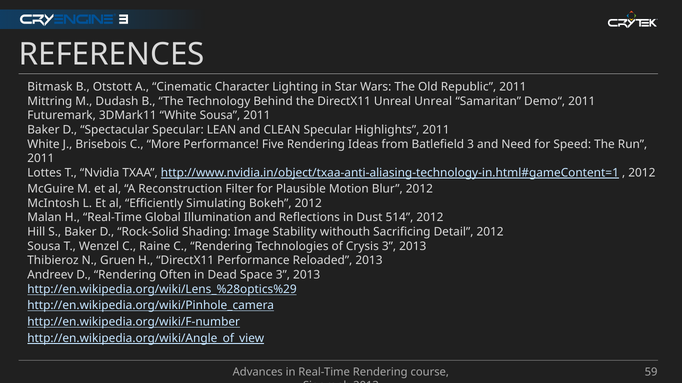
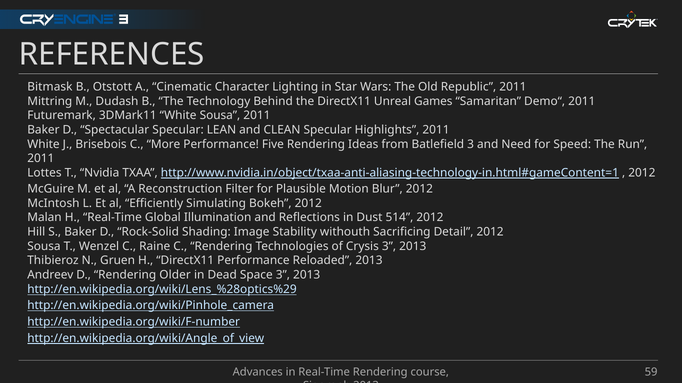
Unreal Unreal: Unreal -> Games (433, 101)
Often: Often -> Older (175, 275)
